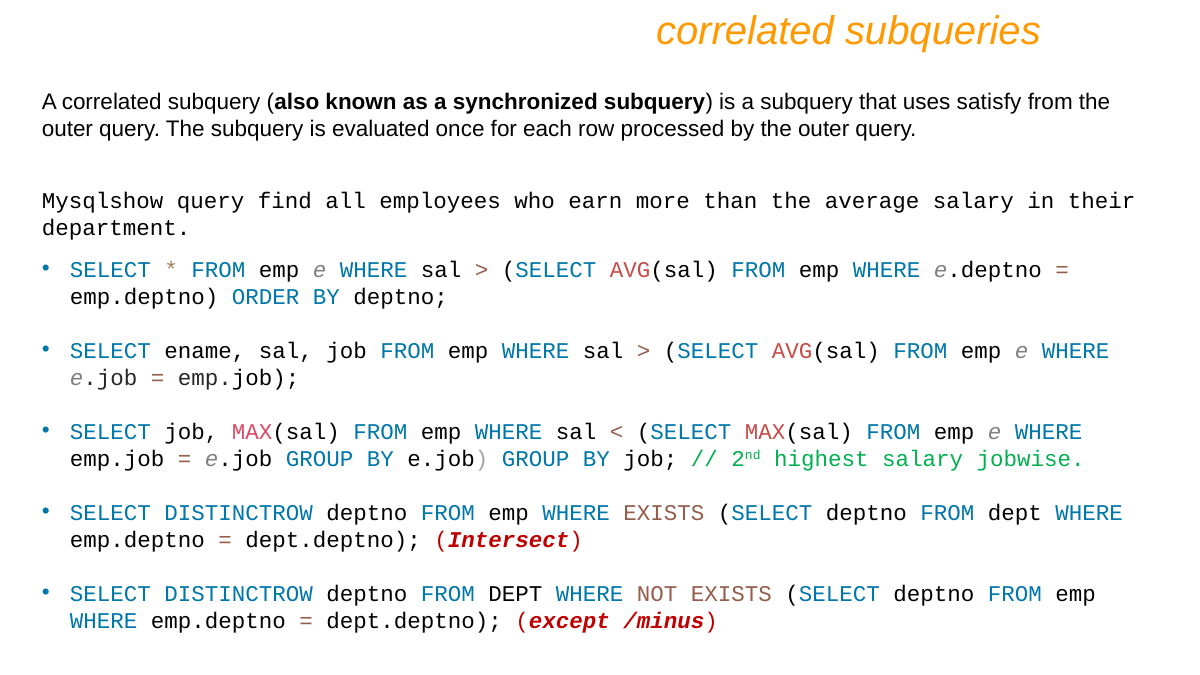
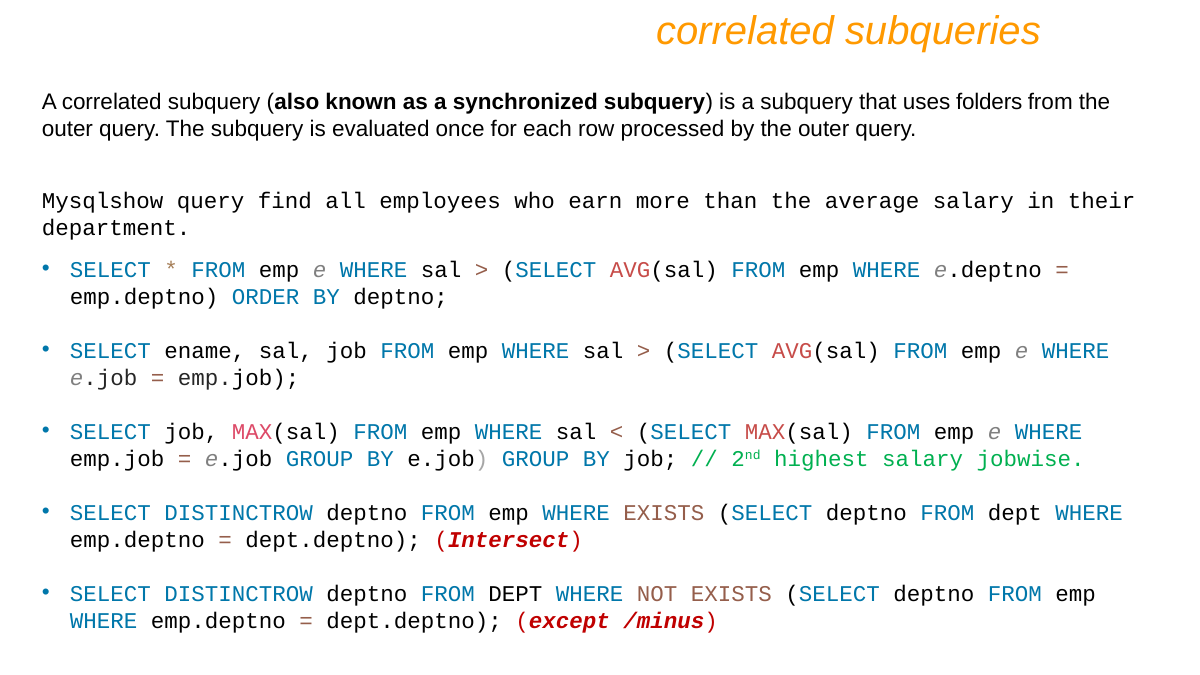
satisfy: satisfy -> folders (989, 102)
